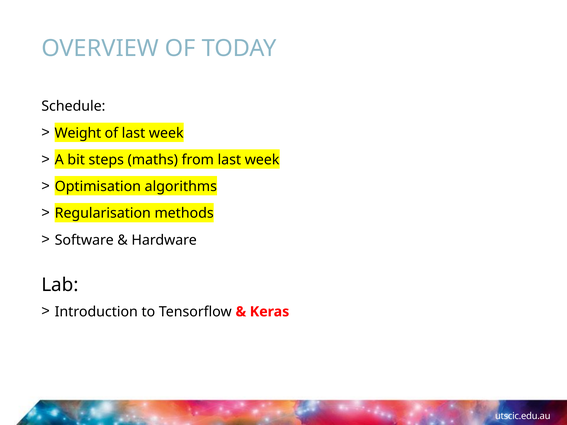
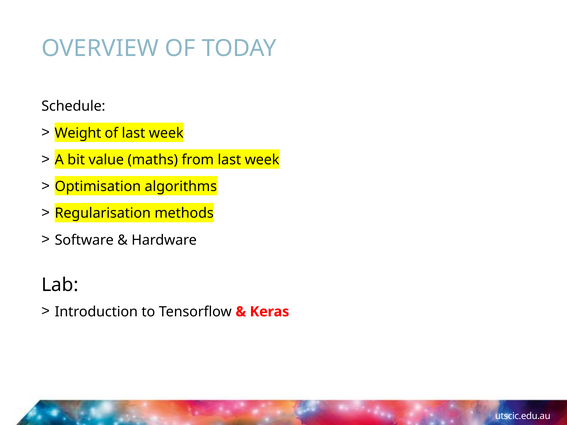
steps: steps -> value (106, 160)
